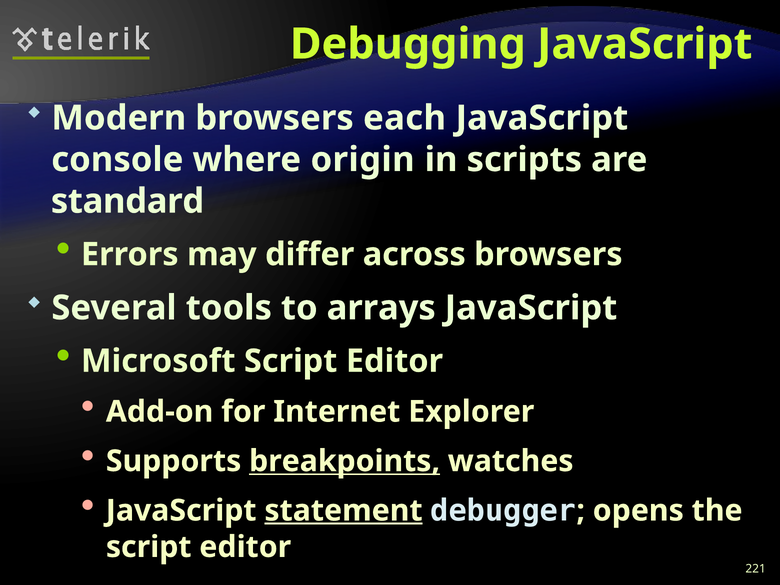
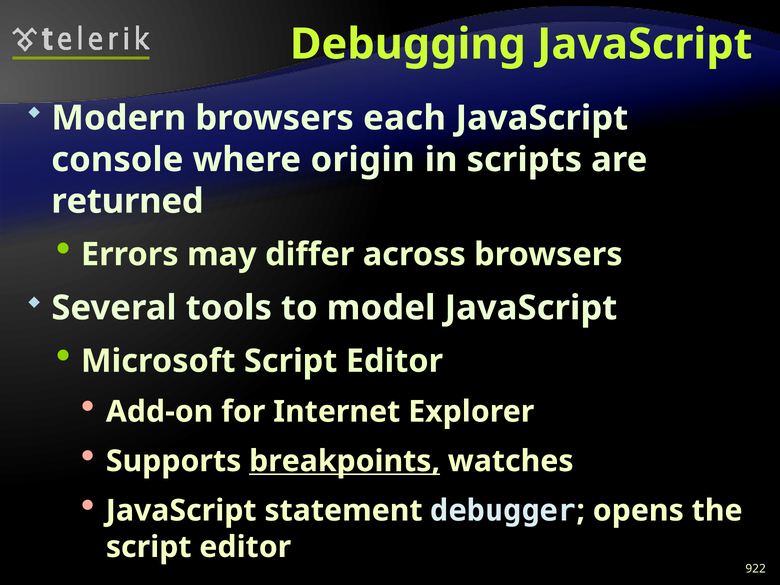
standard: standard -> returned (128, 201)
arrays: arrays -> model (381, 308)
statement underline: present -> none (343, 511)
221: 221 -> 922 (756, 569)
